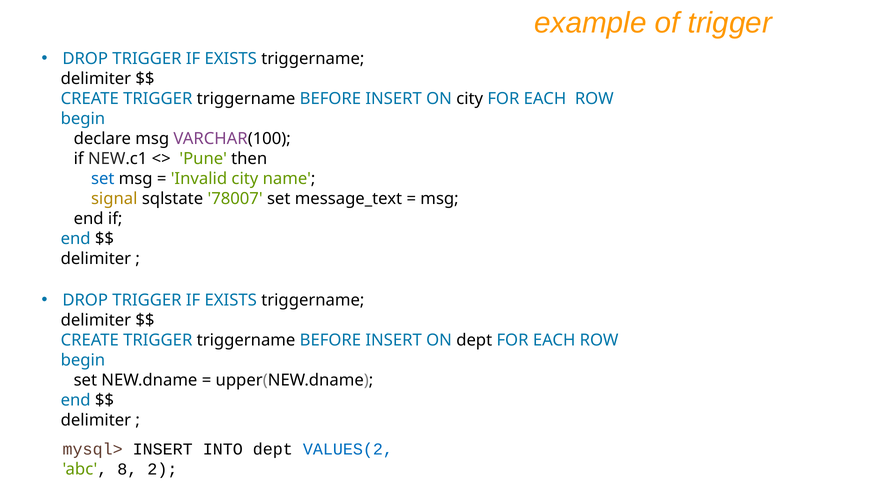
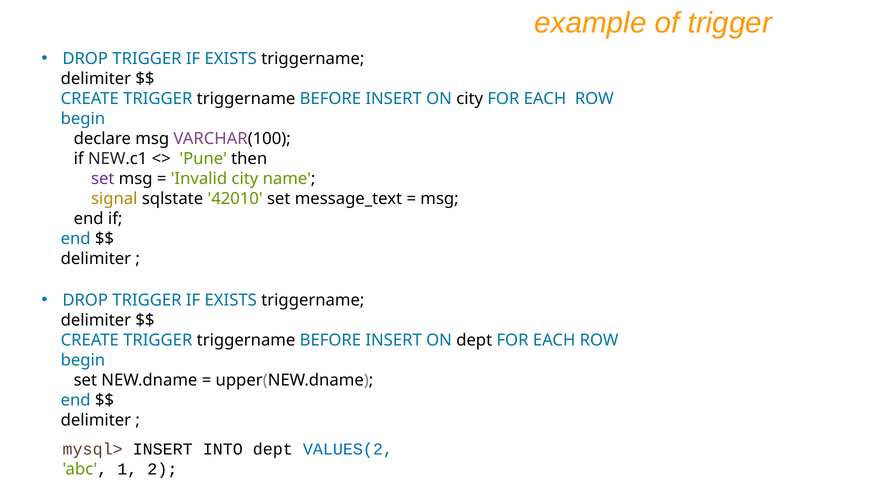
set colour: blue -> purple (103, 179)
78007: 78007 -> 42010 (235, 199)
8: 8 -> 1 (127, 470)
